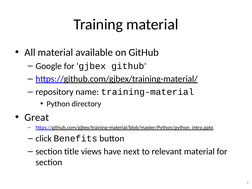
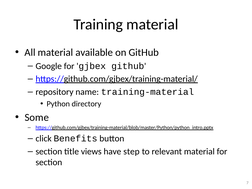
Great: Great -> Some (37, 117)
next: next -> step (131, 151)
